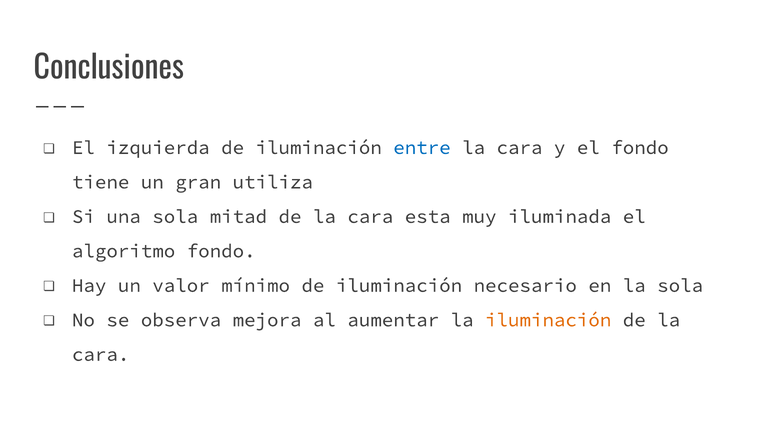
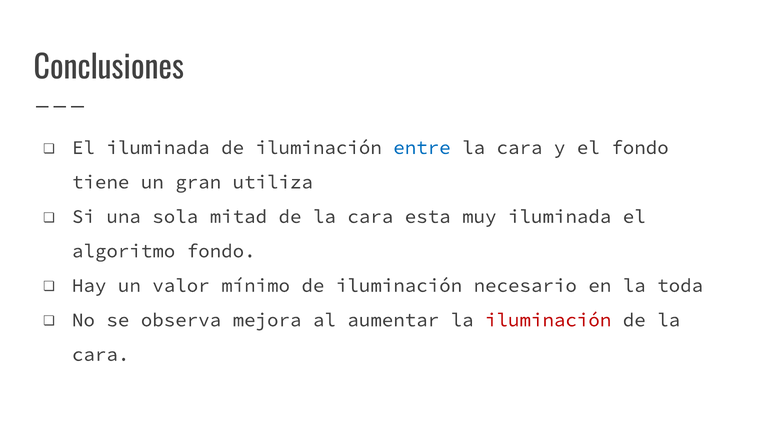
El izquierda: izquierda -> iluminada (158, 147)
la sola: sola -> toda (680, 285)
iluminación colour: orange -> red (548, 319)
